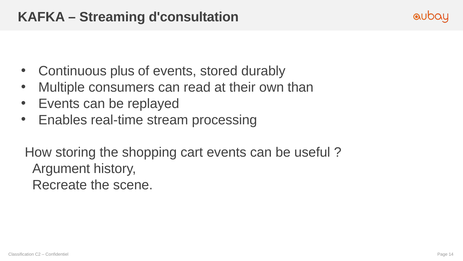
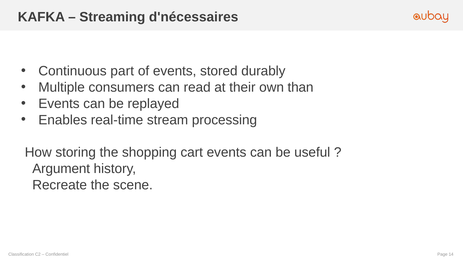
d'consultation: d'consultation -> d'nécessaires (194, 17)
plus: plus -> part (122, 71)
